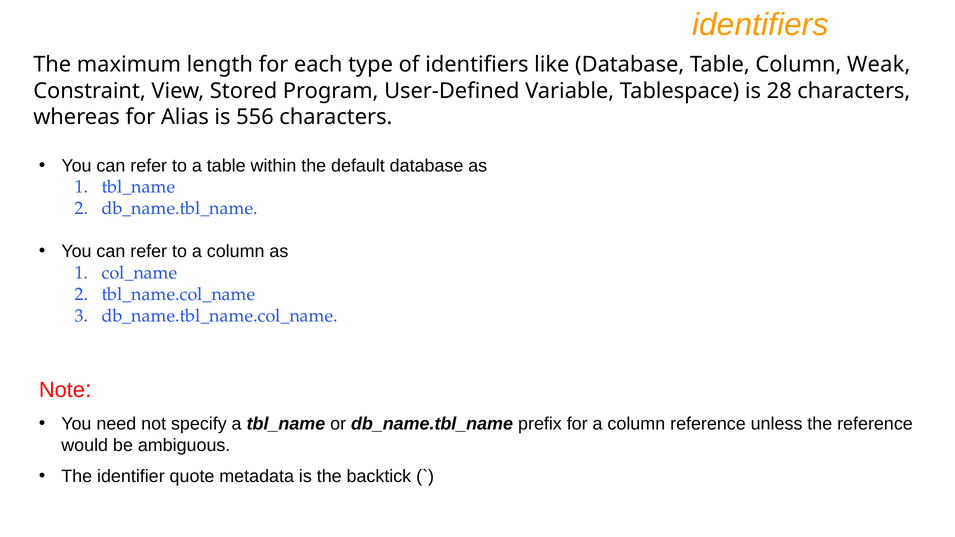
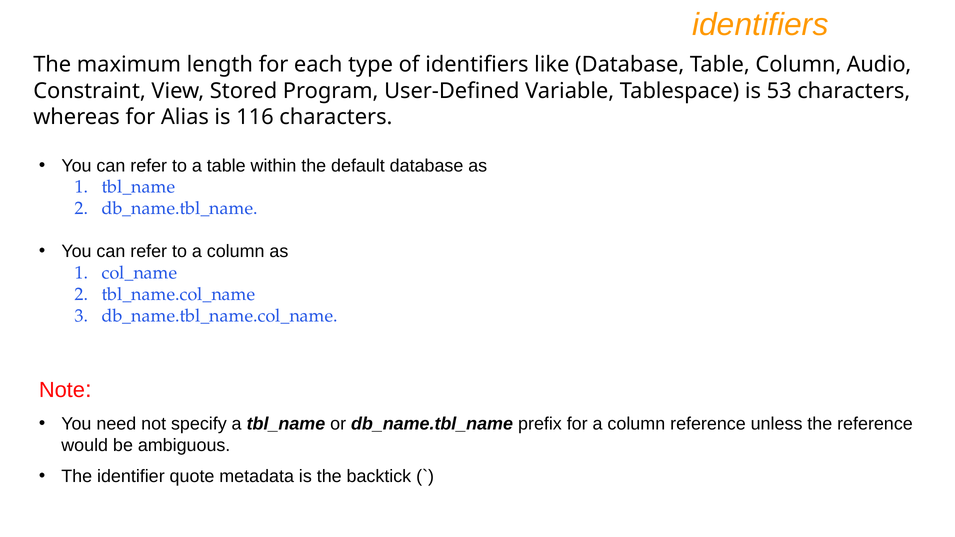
Weak: Weak -> Audio (879, 65)
28: 28 -> 53 (779, 91)
556: 556 -> 116 (255, 117)
